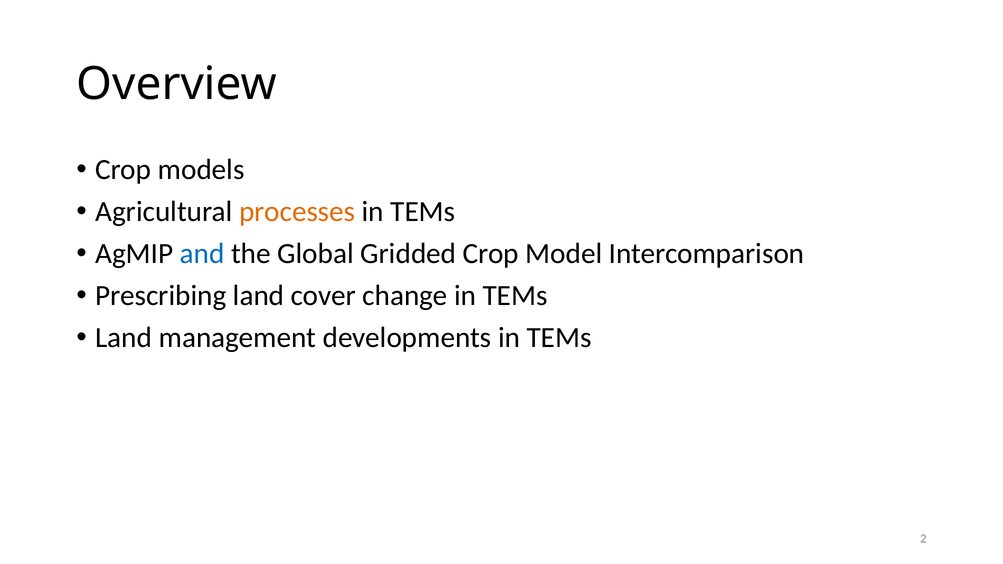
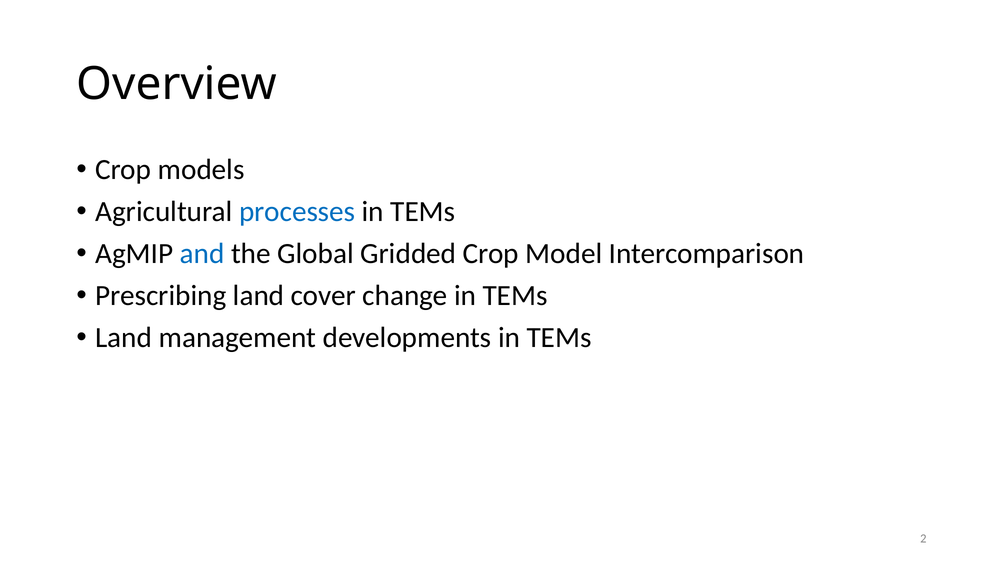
processes colour: orange -> blue (297, 212)
